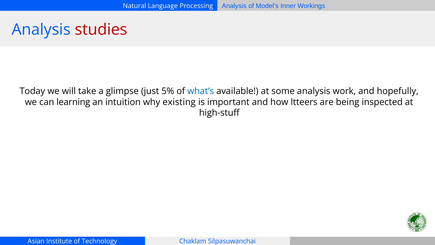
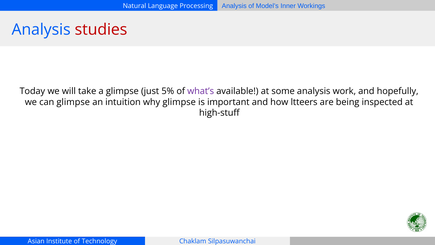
what’s colour: blue -> purple (201, 91)
can learning: learning -> glimpse (73, 102)
why existing: existing -> glimpse (179, 102)
